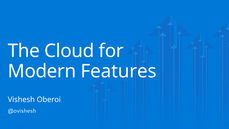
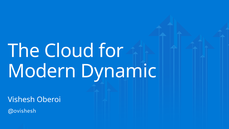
Features: Features -> Dynamic (119, 71)
